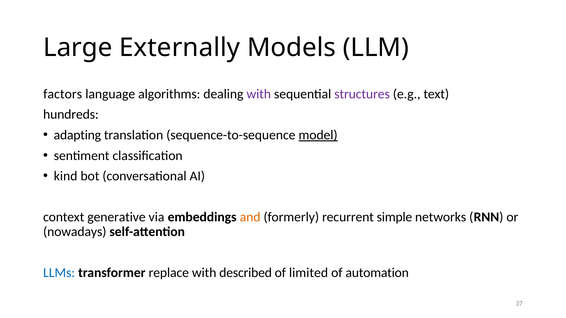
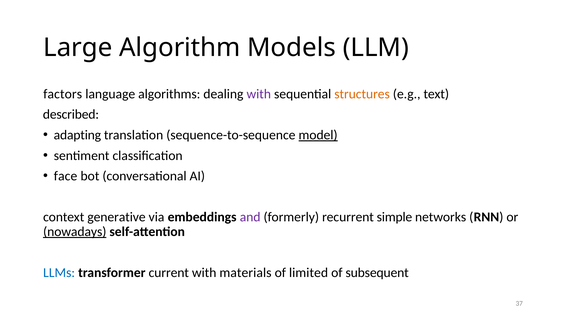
Externally: Externally -> Algorithm (180, 48)
structures colour: purple -> orange (362, 94)
hundreds: hundreds -> described (71, 115)
kind: kind -> face (66, 176)
and colour: orange -> purple (250, 217)
nowadays underline: none -> present (75, 232)
replace: replace -> current (169, 273)
described: described -> materials (245, 273)
automation: automation -> subsequent (377, 273)
